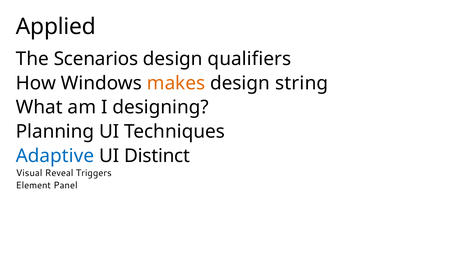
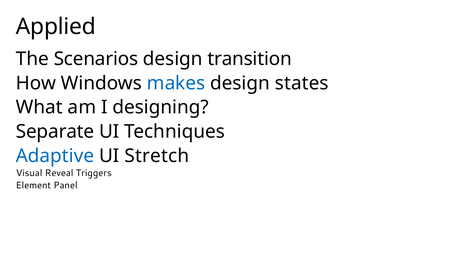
qualifiers: qualifiers -> transition (250, 59)
makes colour: orange -> blue (176, 83)
string: string -> states (302, 83)
Planning: Planning -> Separate (55, 132)
Distinct: Distinct -> Stretch (157, 156)
